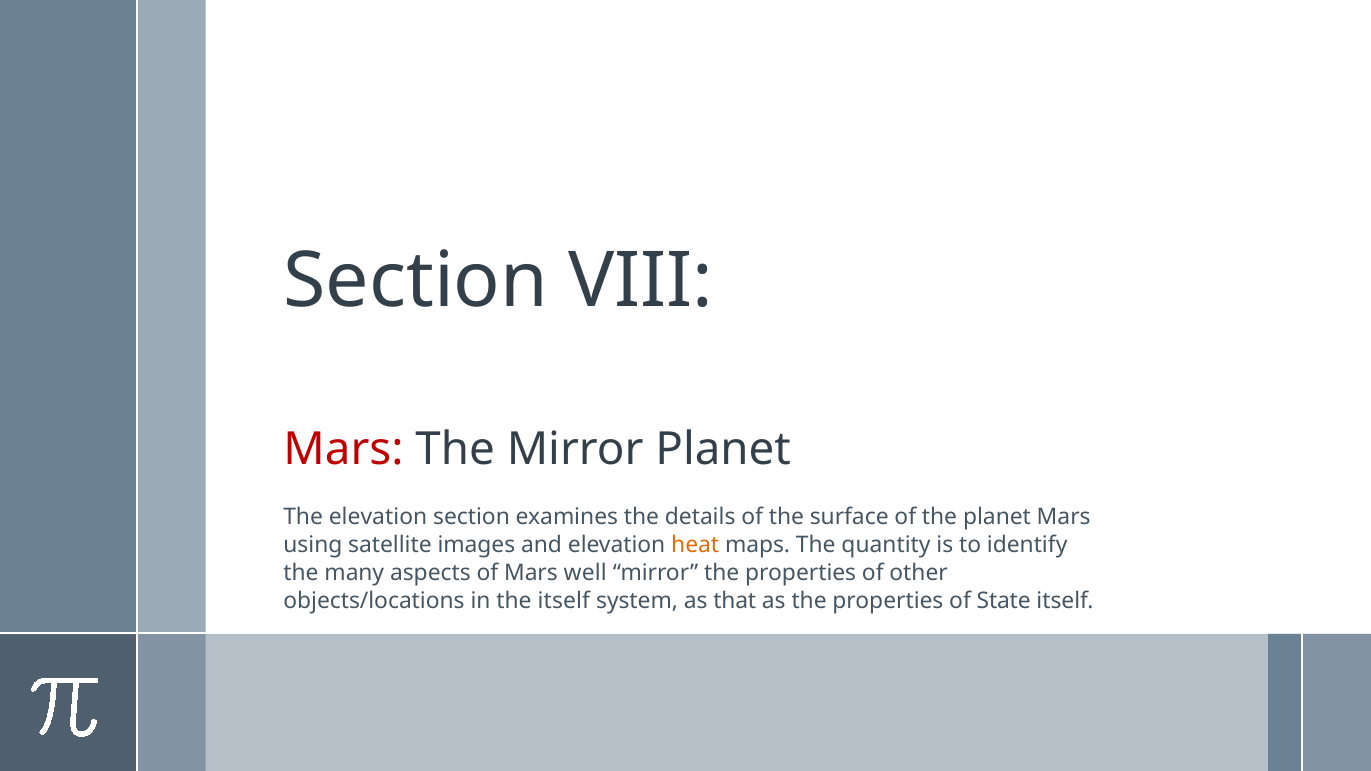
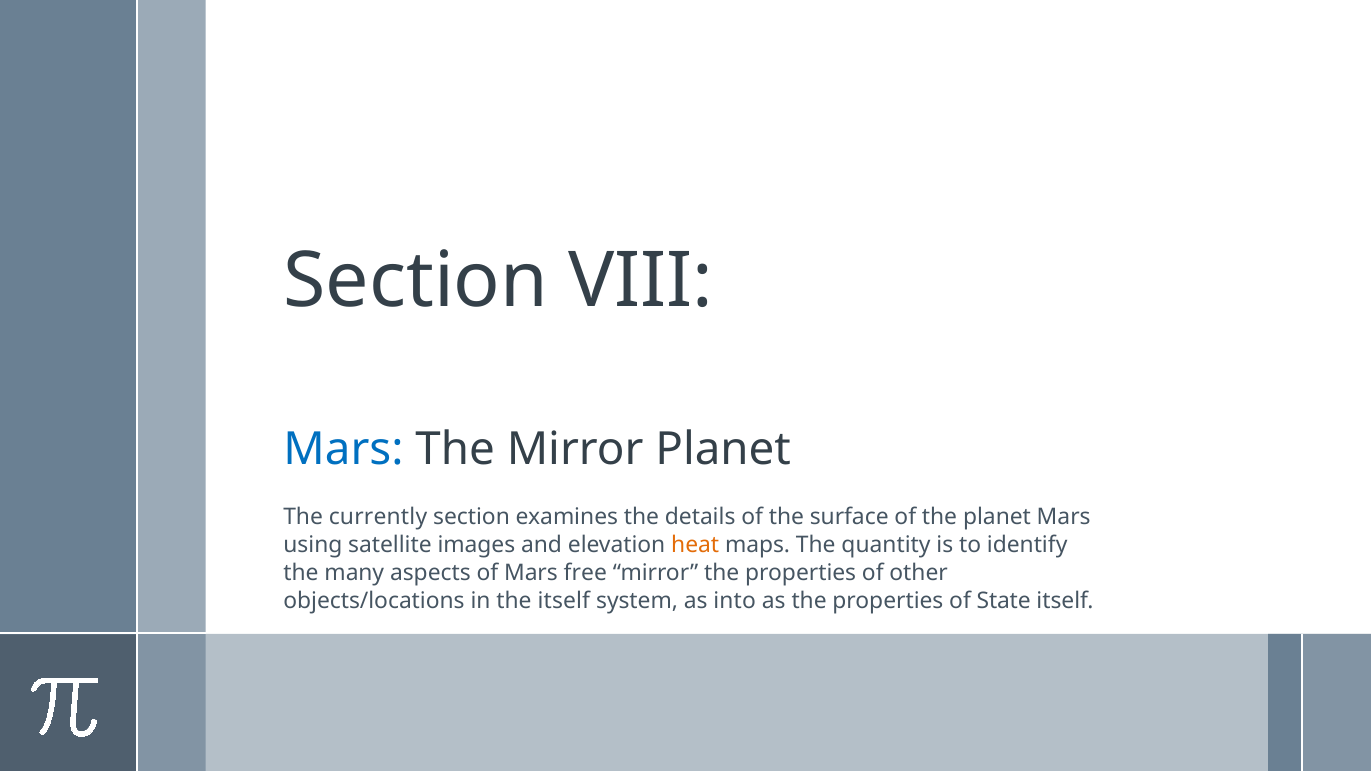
Mars colour: red -> blue (344, 450)
The elevation: elevation -> currently (378, 517)
well: well -> free (585, 573)
that: that -> into (735, 601)
